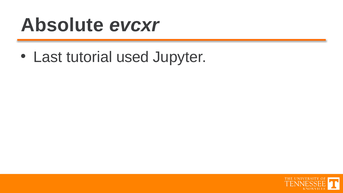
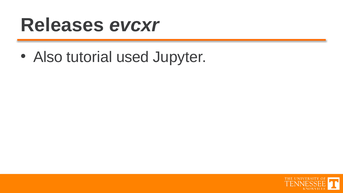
Absolute: Absolute -> Releases (62, 25)
Last: Last -> Also (48, 57)
